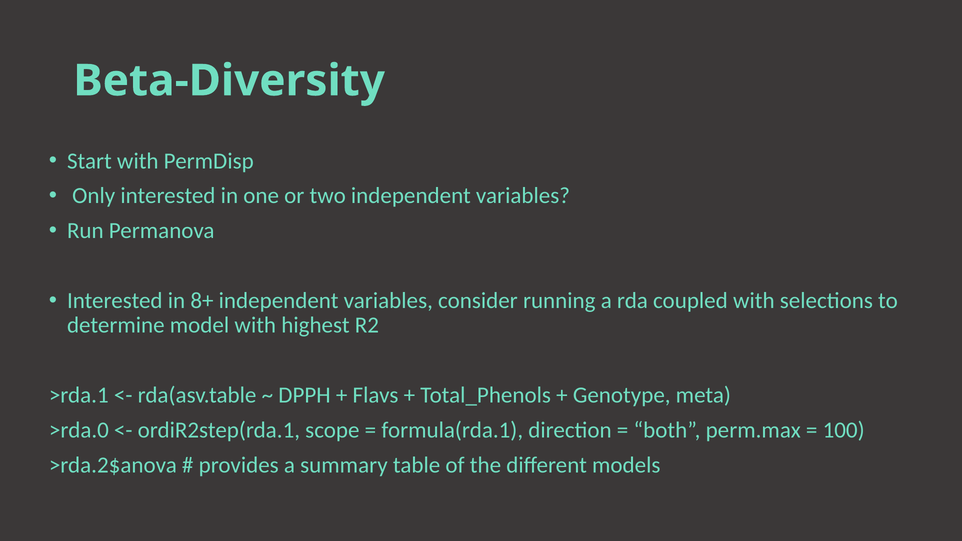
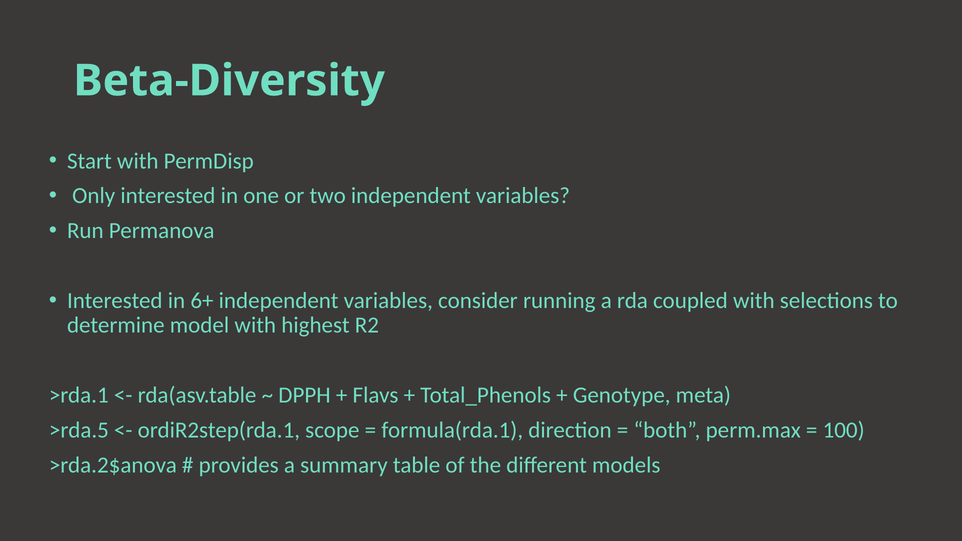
8+: 8+ -> 6+ (202, 301)
>rda.0: >rda.0 -> >rda.5 (79, 430)
